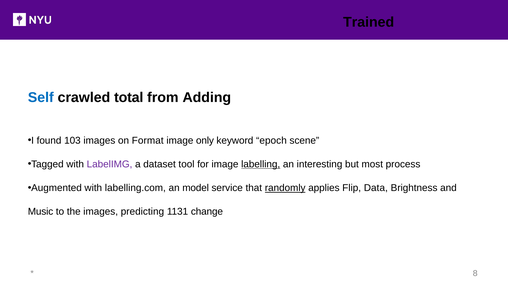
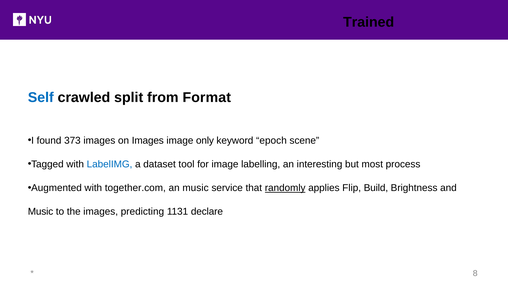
total: total -> split (129, 97)
Adding: Adding -> Format (207, 97)
103: 103 -> 373 (72, 140)
on Format: Format -> Images (148, 140)
LabelIMG colour: purple -> blue (110, 164)
labelling underline: present -> none (261, 164)
labelling.com: labelling.com -> together.com (135, 188)
an model: model -> music (196, 188)
Data: Data -> Build (376, 188)
change: change -> declare (207, 212)
